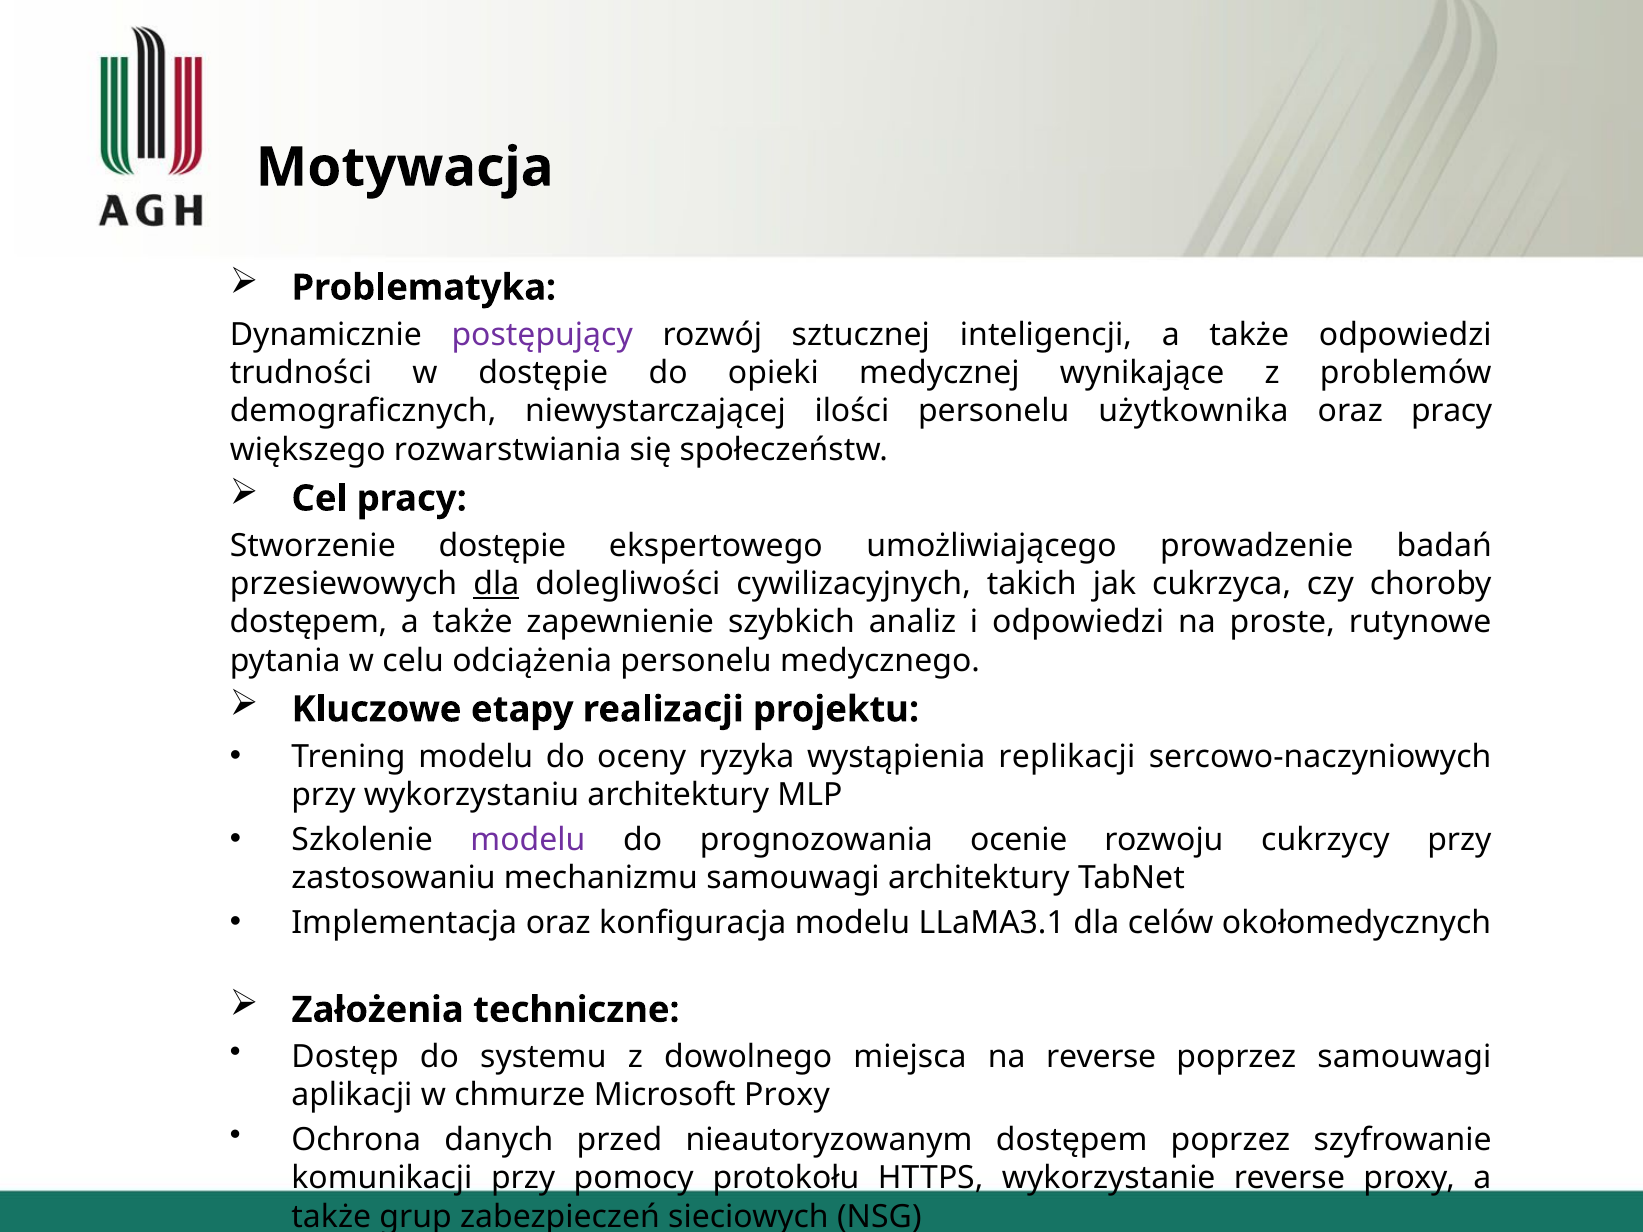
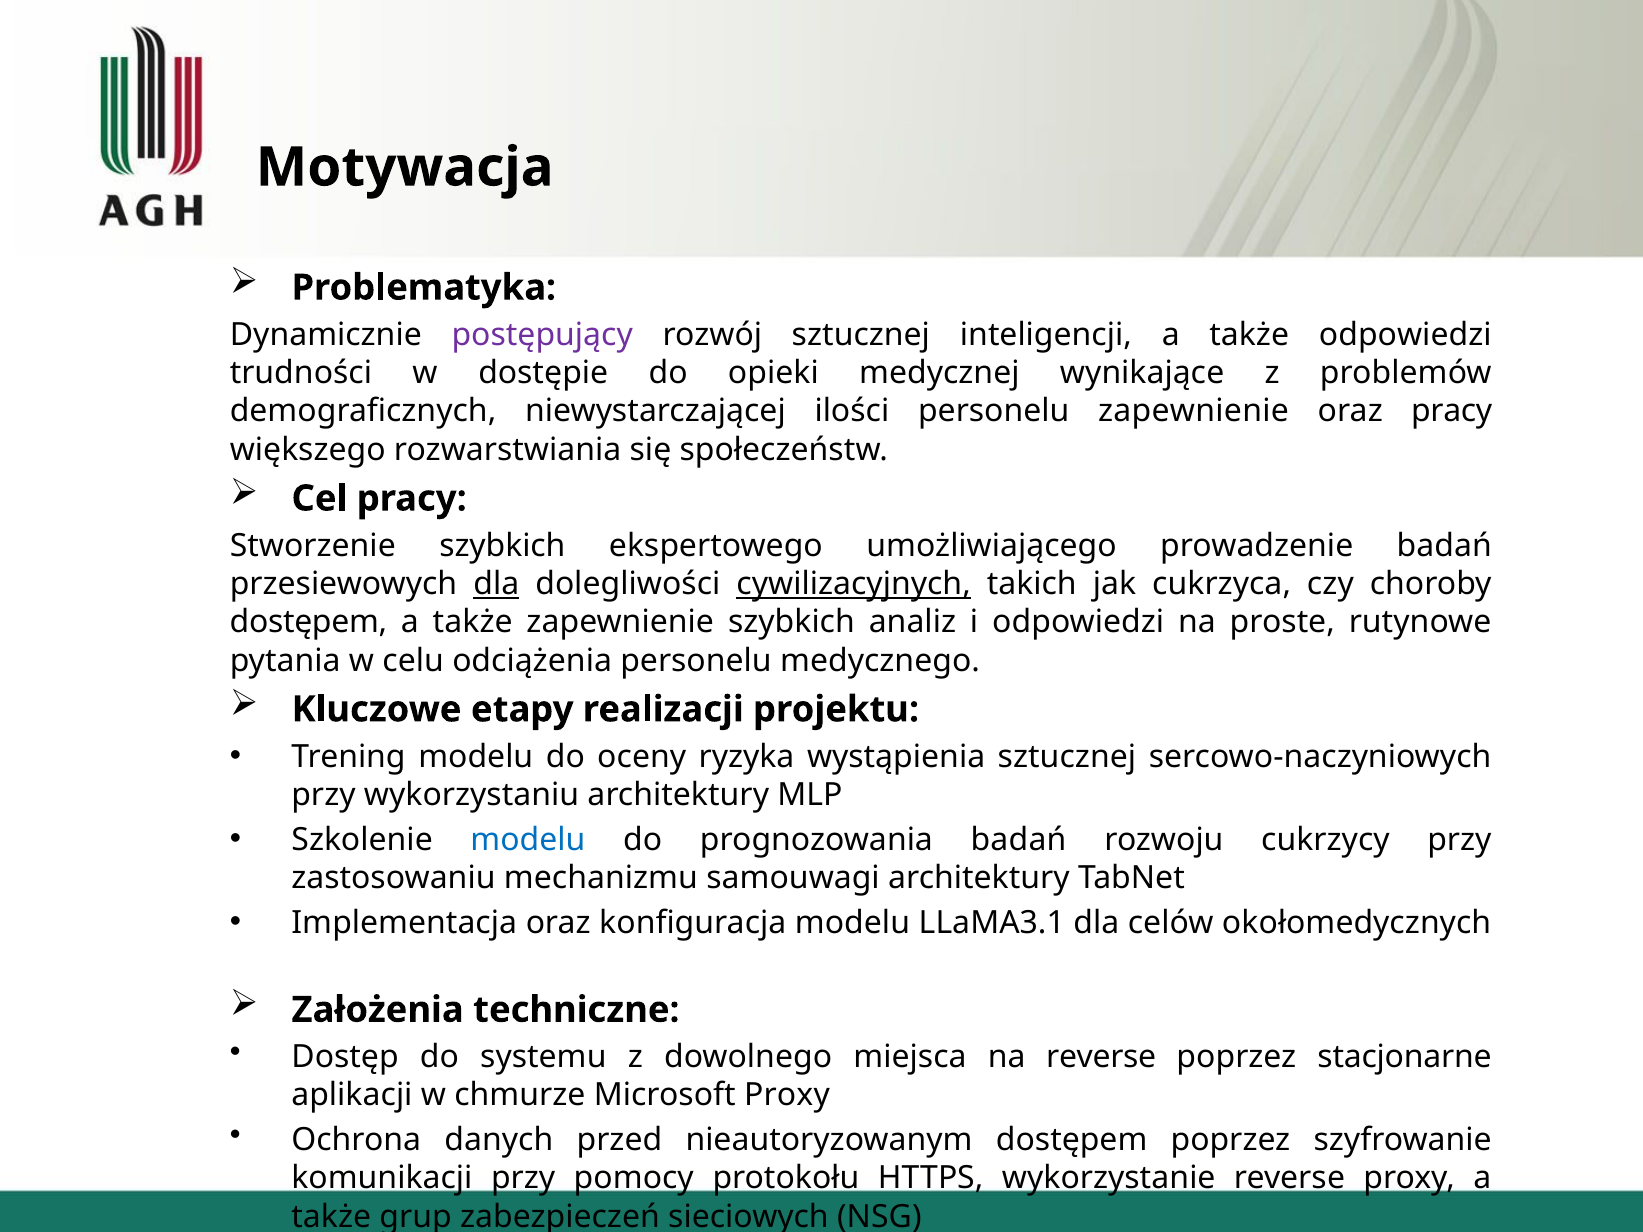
personelu użytkownika: użytkownika -> zapewnienie (1193, 412)
Stworzenie dostępie: dostępie -> szybkich (502, 546)
cywilizacyjnych underline: none -> present (854, 584)
wystąpienia replikacji: replikacji -> sztucznej (1067, 757)
modelu colour: purple -> blue (528, 840)
prognozowania ocenie: ocenie -> badań (1019, 840)
poprzez samouwagi: samouwagi -> stacjonarne (1405, 1057)
